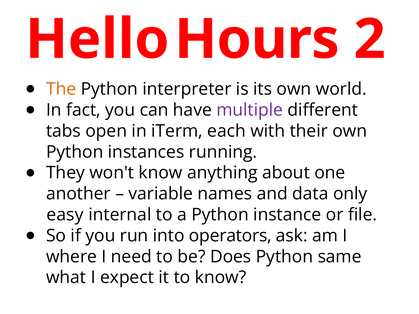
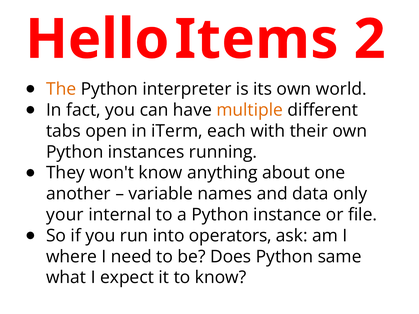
Hours: Hours -> Items (256, 40)
multiple colour: purple -> orange (250, 110)
easy: easy -> your (65, 215)
